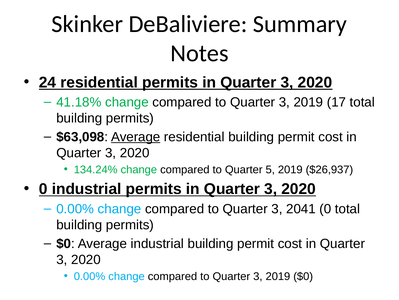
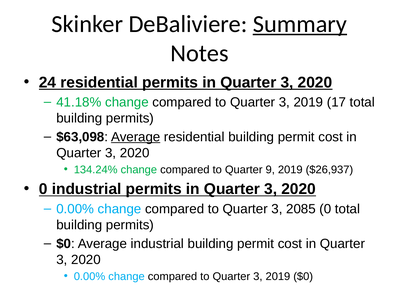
Summary underline: none -> present (300, 24)
5: 5 -> 9 (270, 169)
2041: 2041 -> 2085 (301, 208)
